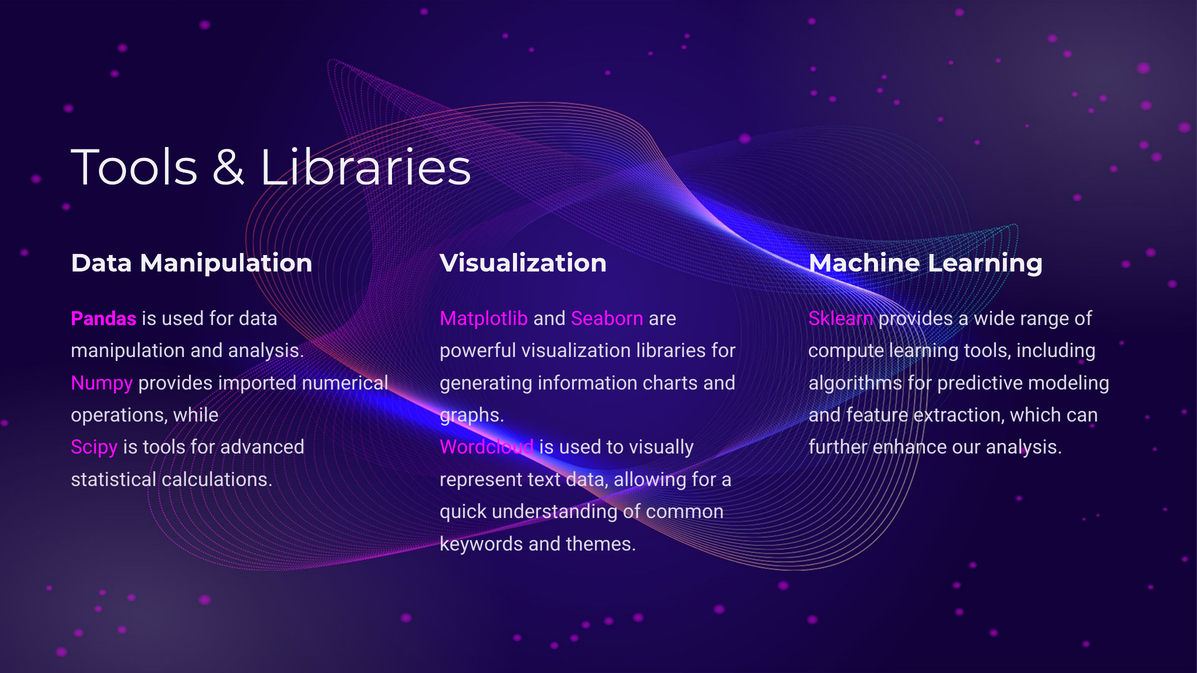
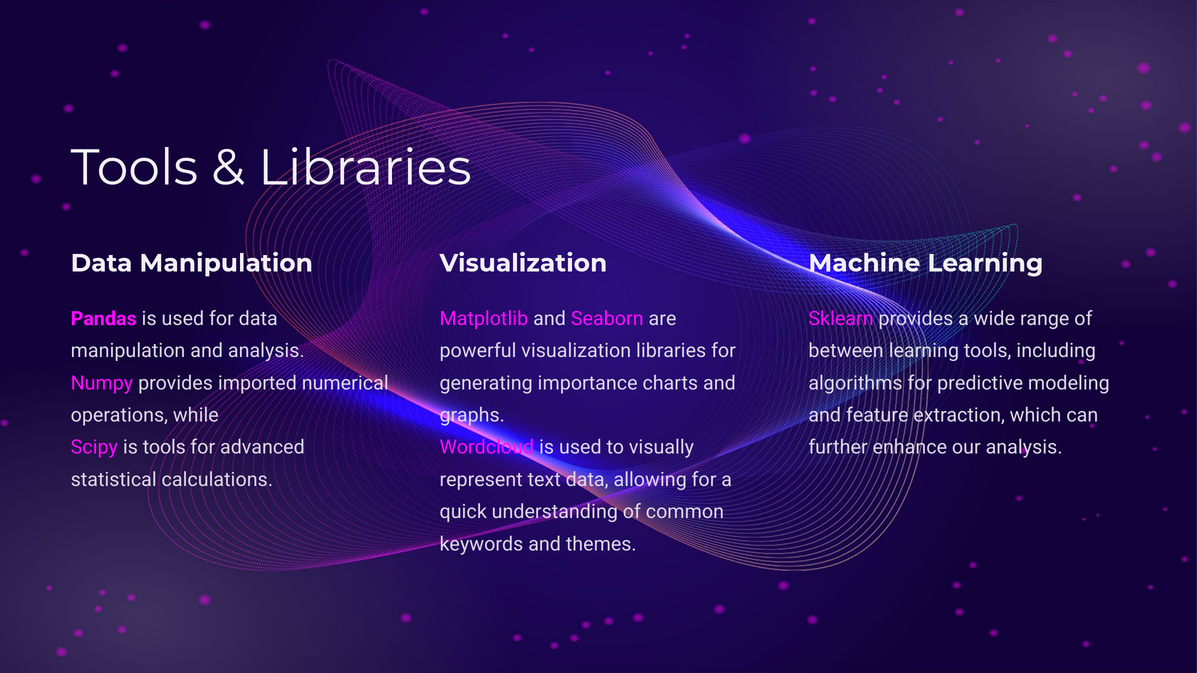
compute: compute -> between (846, 351)
information: information -> importance (588, 383)
